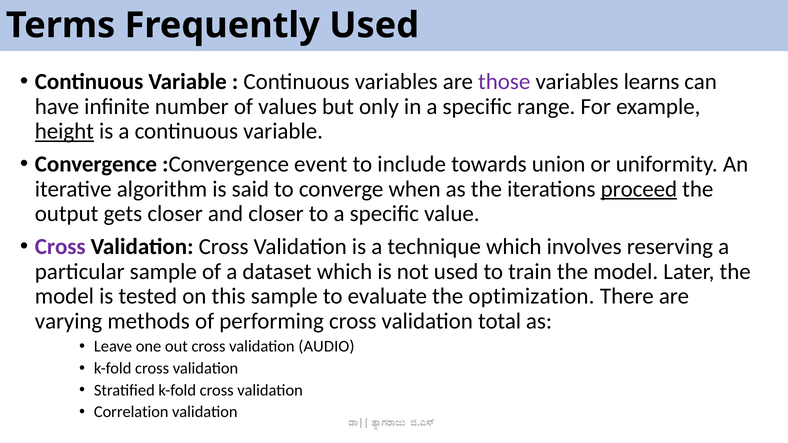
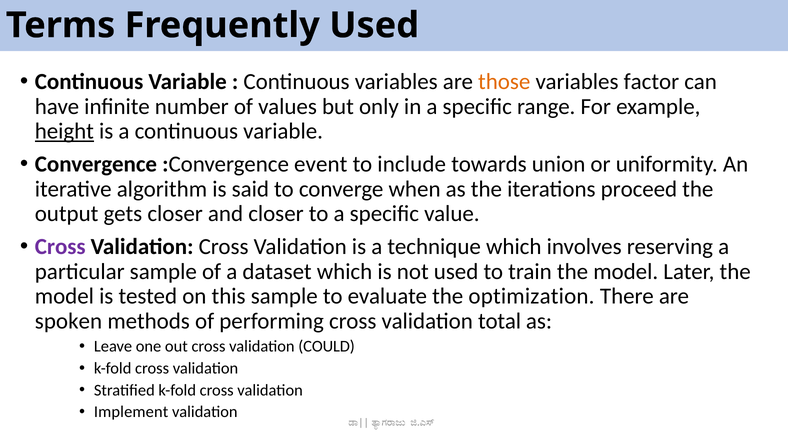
those colour: purple -> orange (504, 82)
learns: learns -> factor (651, 82)
proceed underline: present -> none (639, 189)
varying: varying -> spoken (69, 321)
AUDIO: AUDIO -> COULD (327, 347)
Correlation: Correlation -> Implement (131, 412)
